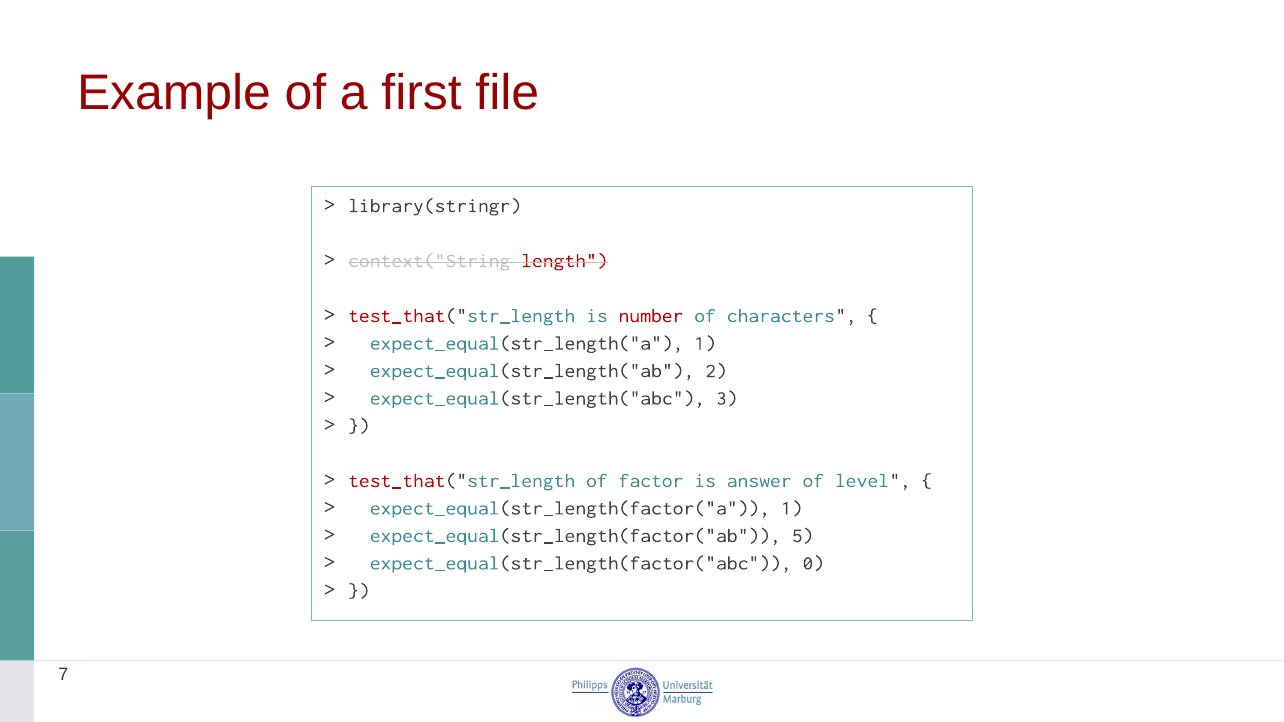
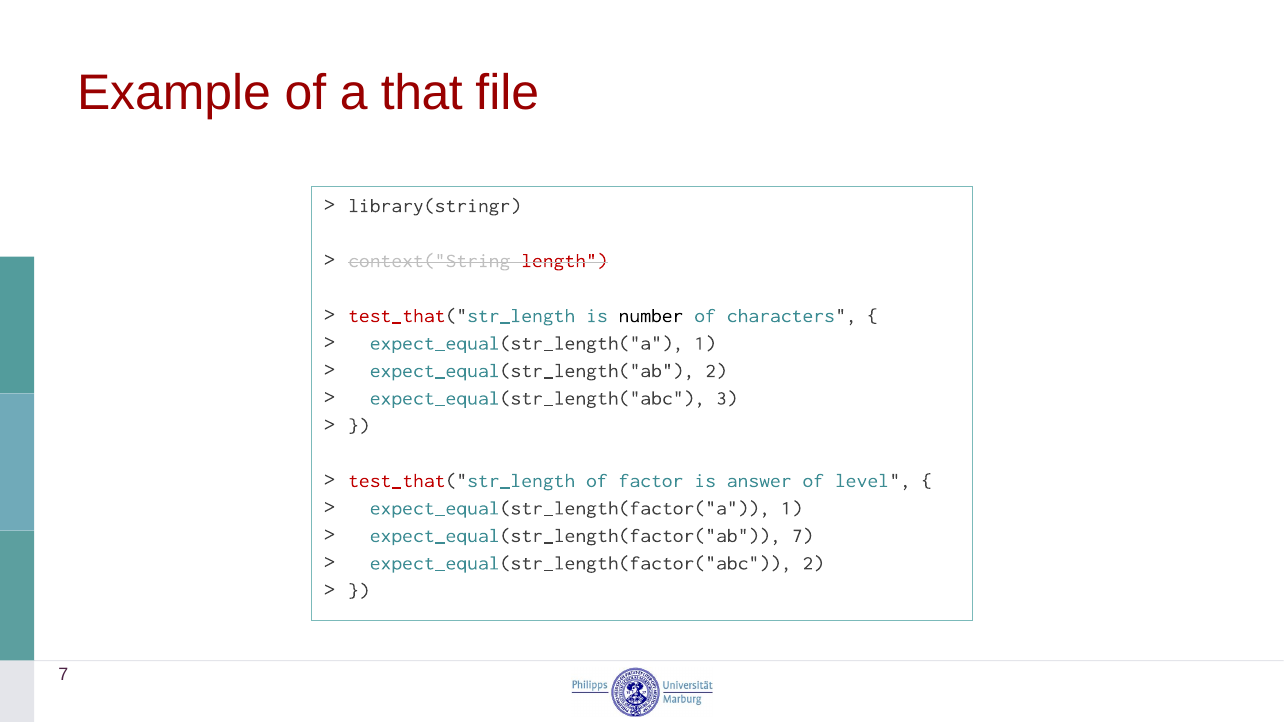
first: first -> that (422, 93)
number colour: red -> black (651, 316)
expect_equal(str_length(factor("ab 5: 5 -> 7 (803, 536)
expect_equal(str_length(factor("abc 0: 0 -> 2 (813, 563)
